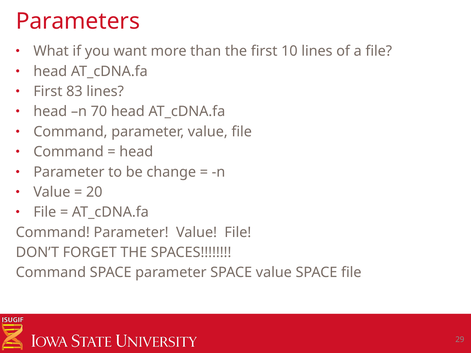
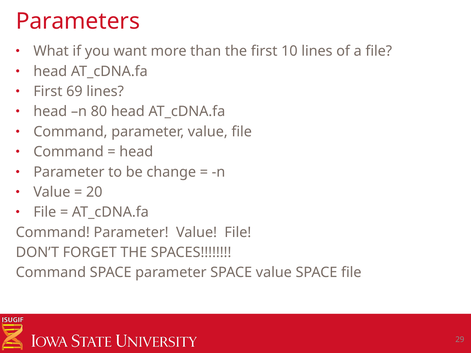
83: 83 -> 69 (74, 92)
70: 70 -> 80 (99, 112)
